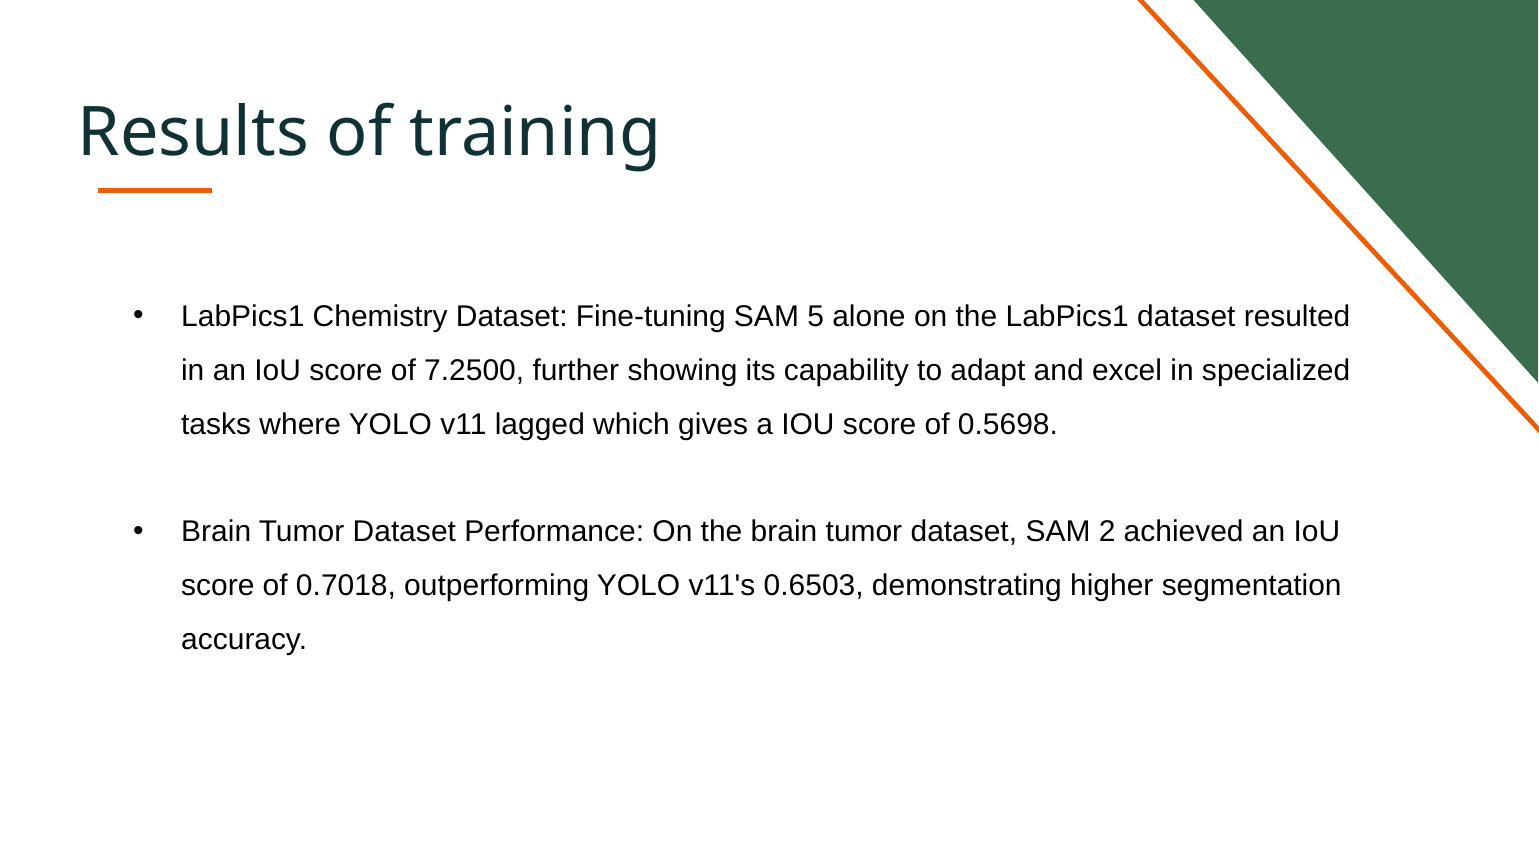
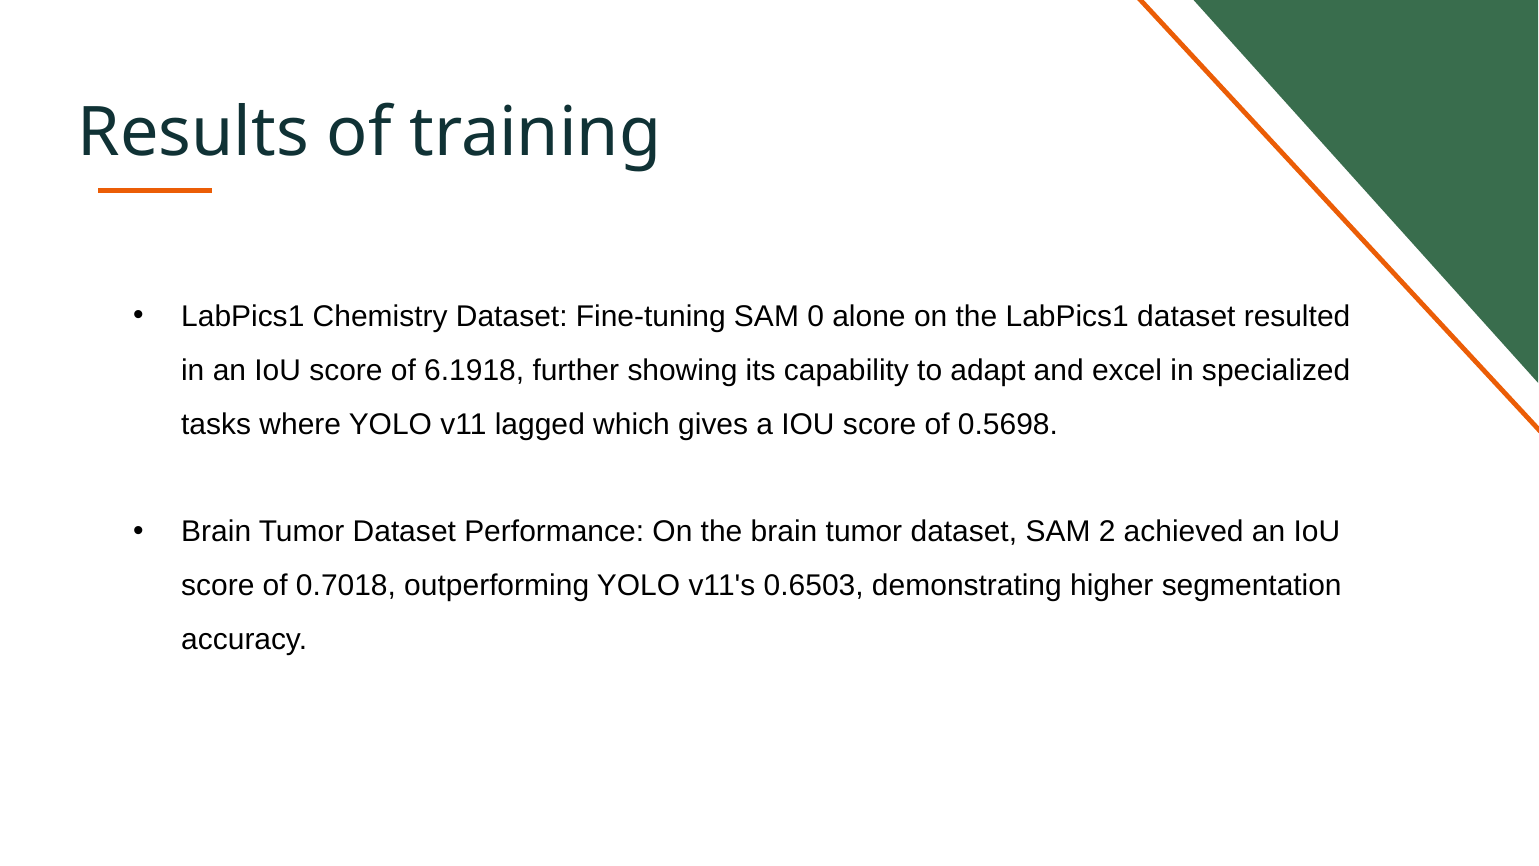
5: 5 -> 0 (816, 316)
7.2500: 7.2500 -> 6.1918 (474, 370)
